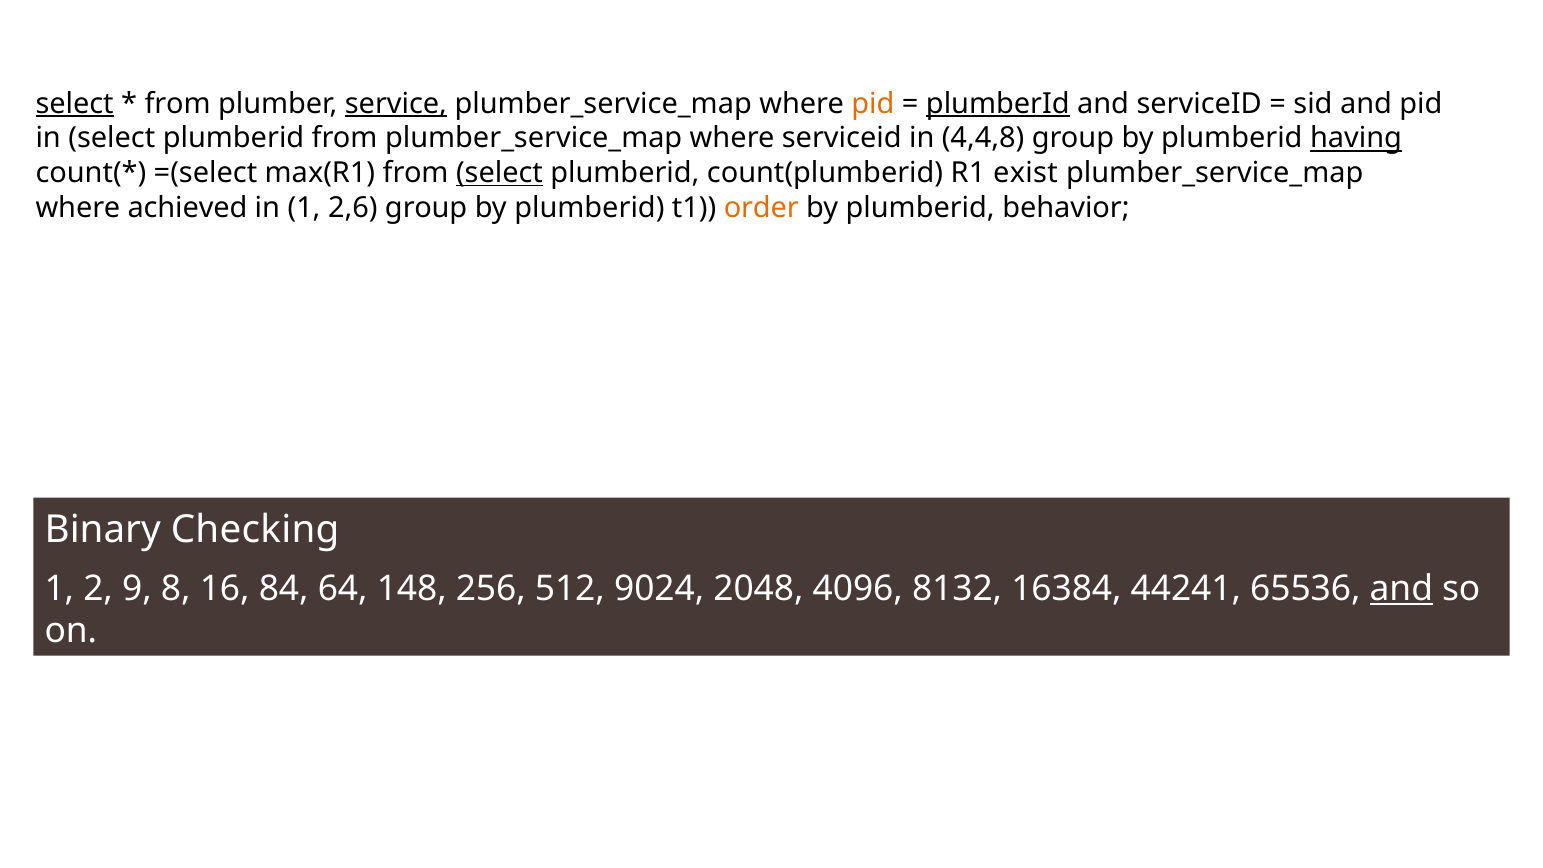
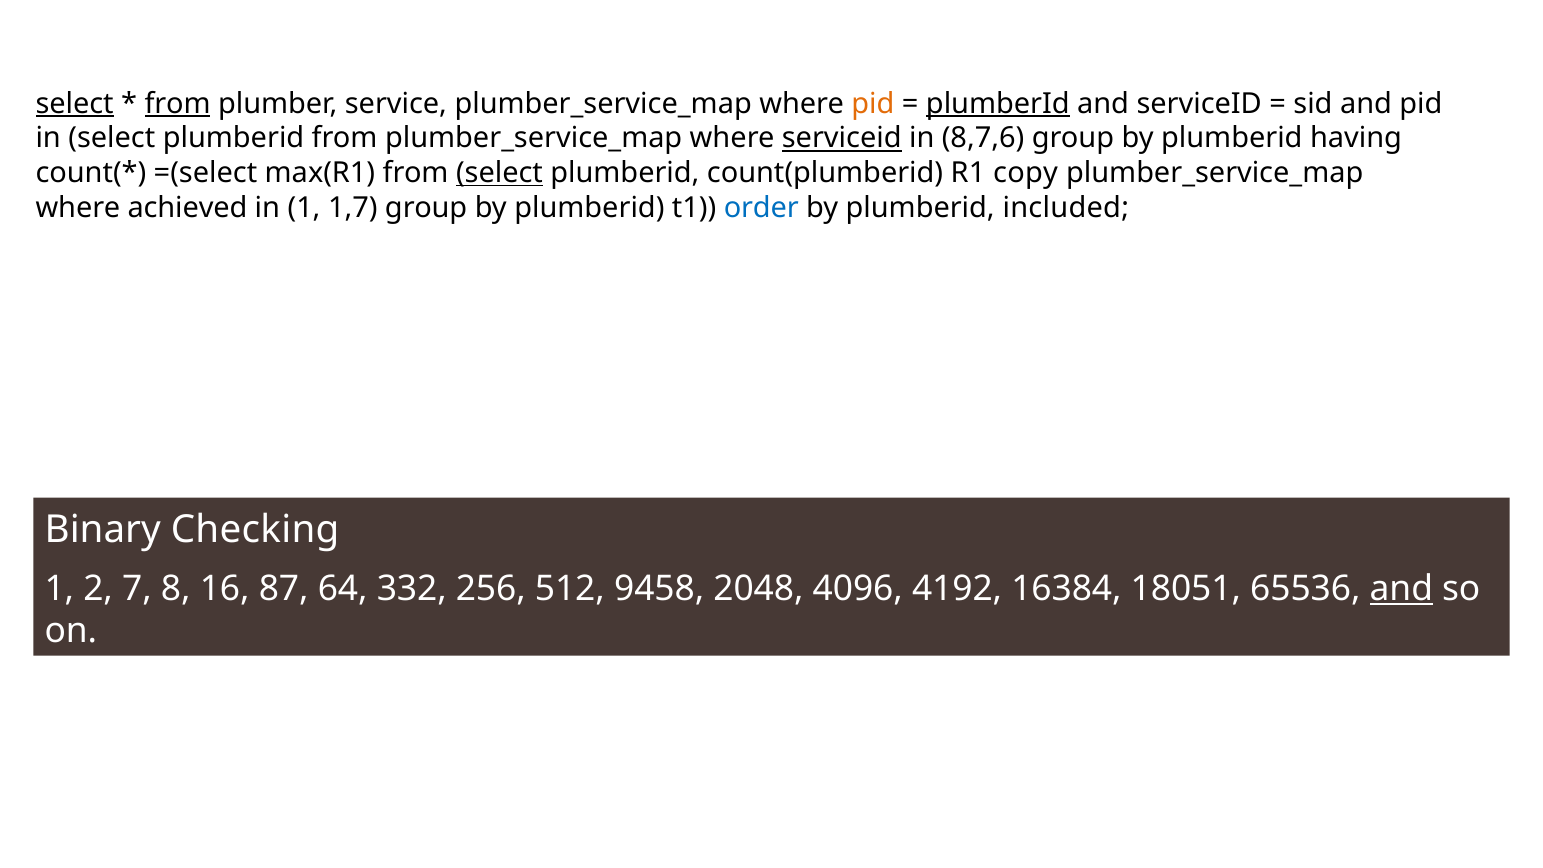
from underline: none -> present (178, 104)
service underline: present -> none (396, 104)
serviceid underline: none -> present (842, 138)
4,4,8: 4,4,8 -> 8,7,6 (983, 138)
having underline: present -> none (1356, 138)
exist: exist -> copy (1025, 173)
2,6: 2,6 -> 1,7 (353, 208)
order colour: orange -> blue (761, 208)
behavior: behavior -> included (1066, 208)
9: 9 -> 7 (137, 589)
84: 84 -> 87 (284, 589)
148: 148 -> 332 (412, 589)
9024: 9024 -> 9458 (659, 589)
8132: 8132 -> 4192 (957, 589)
44241: 44241 -> 18051 (1186, 589)
